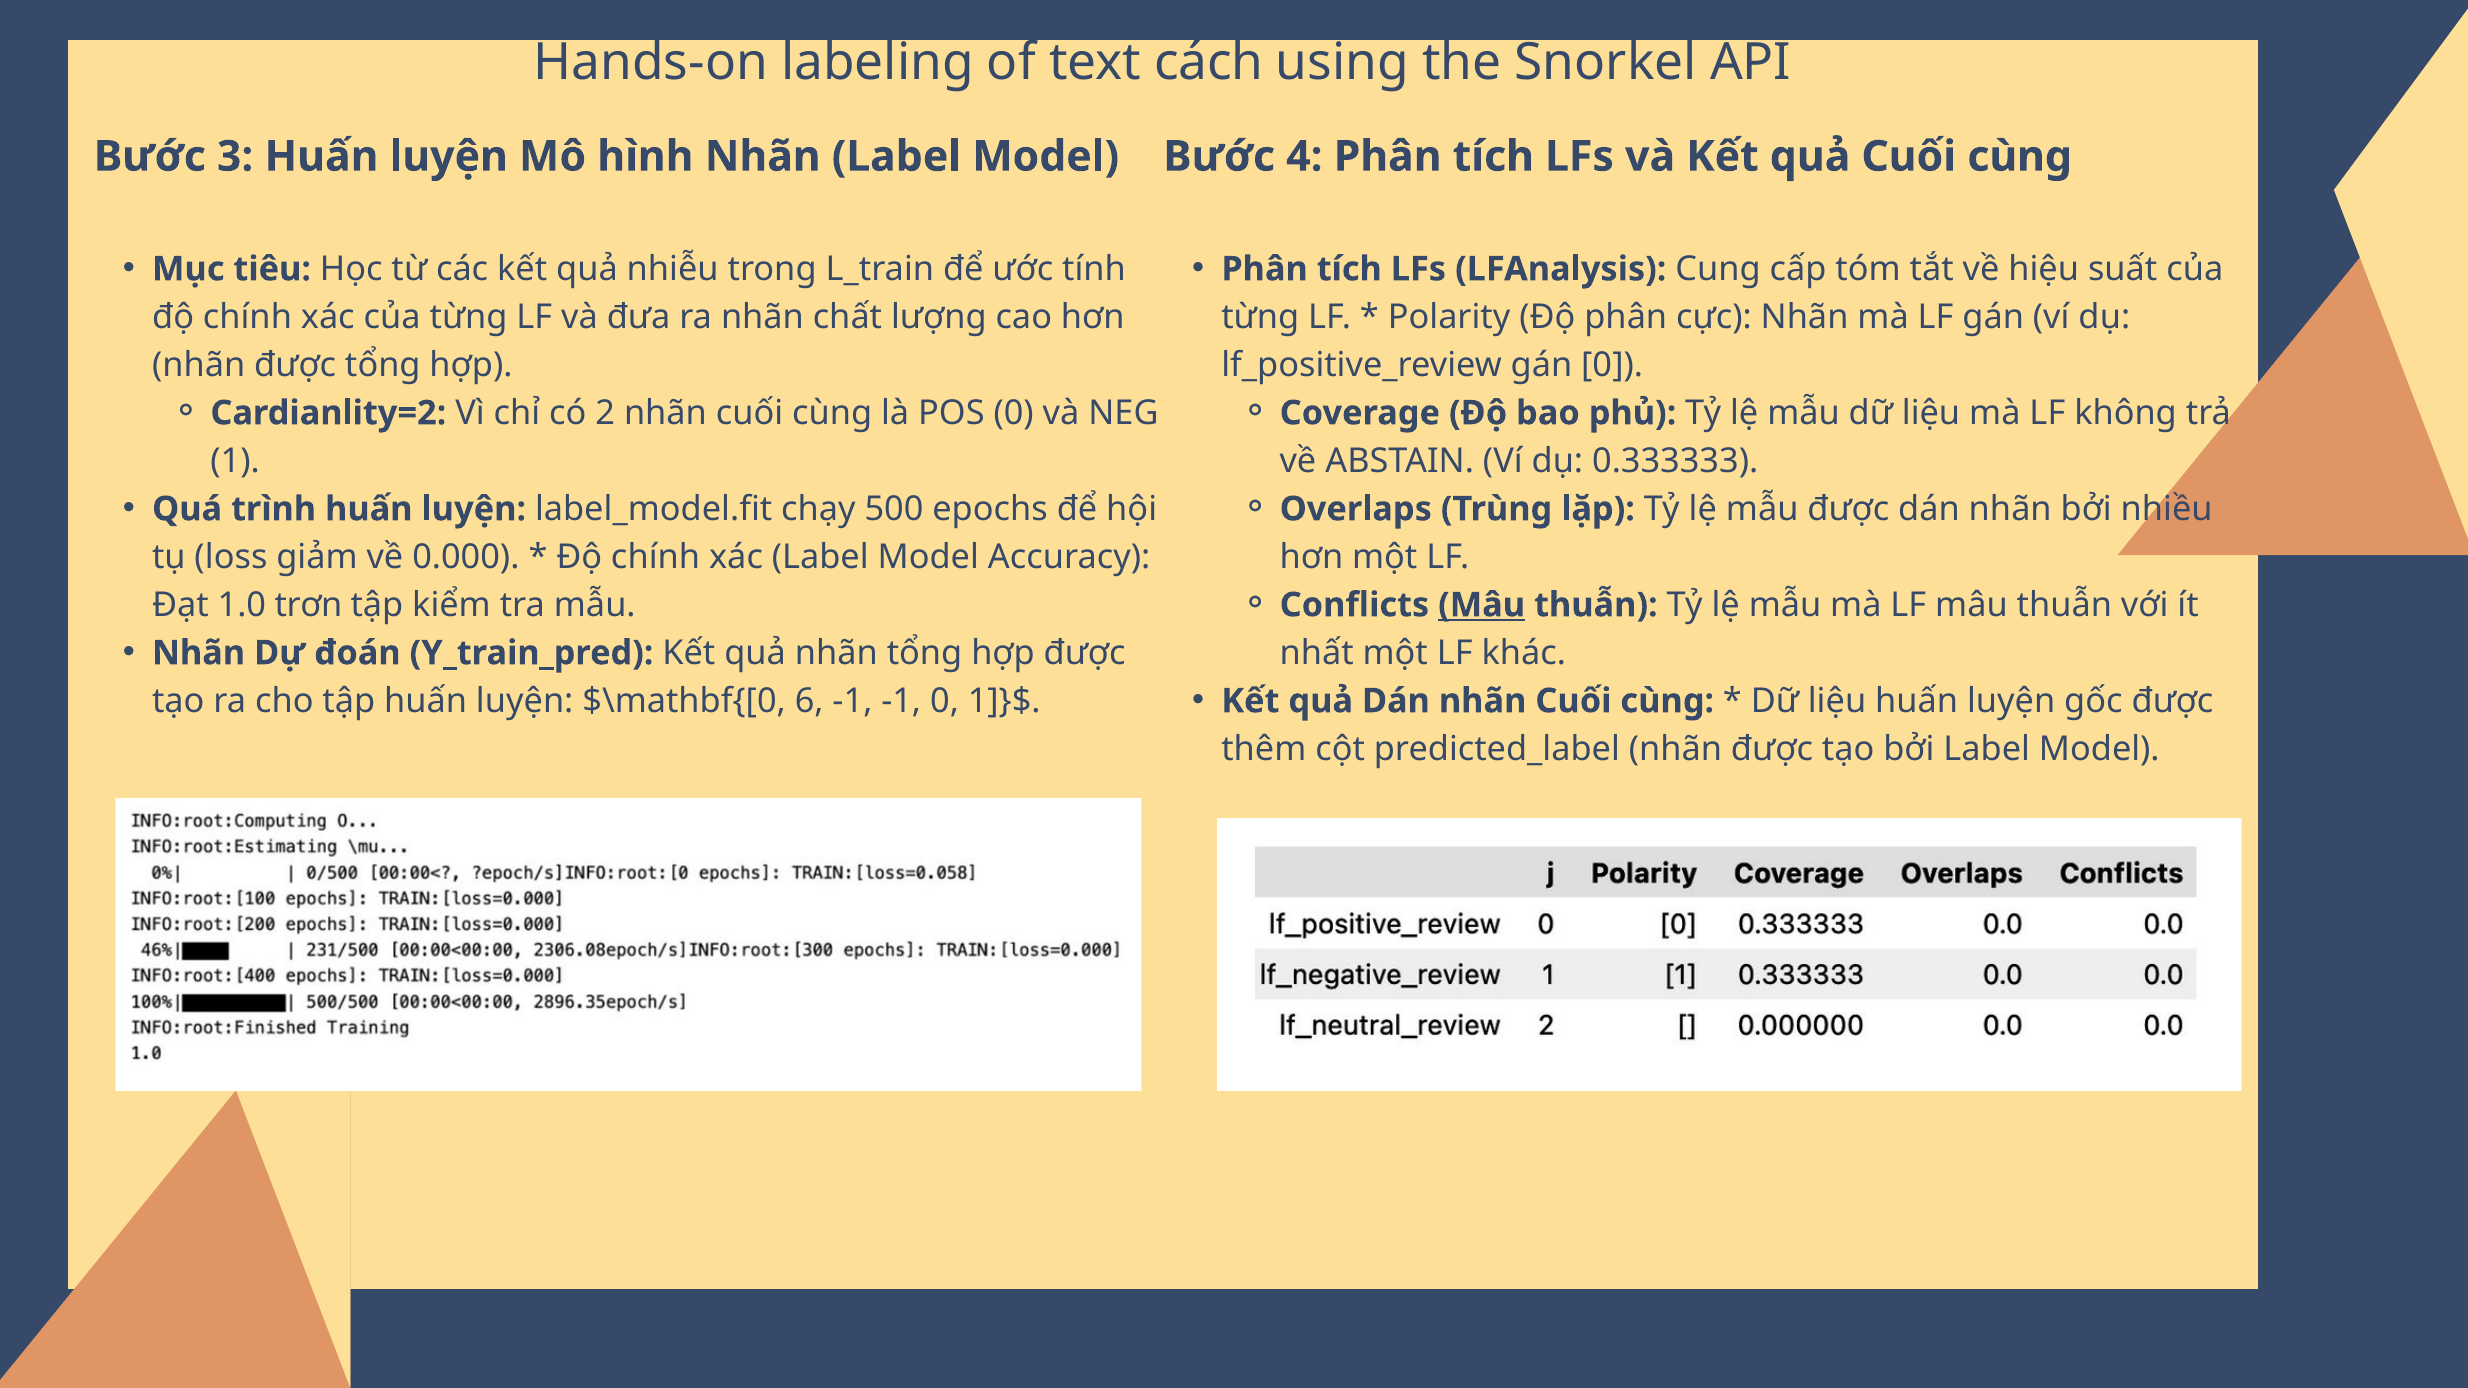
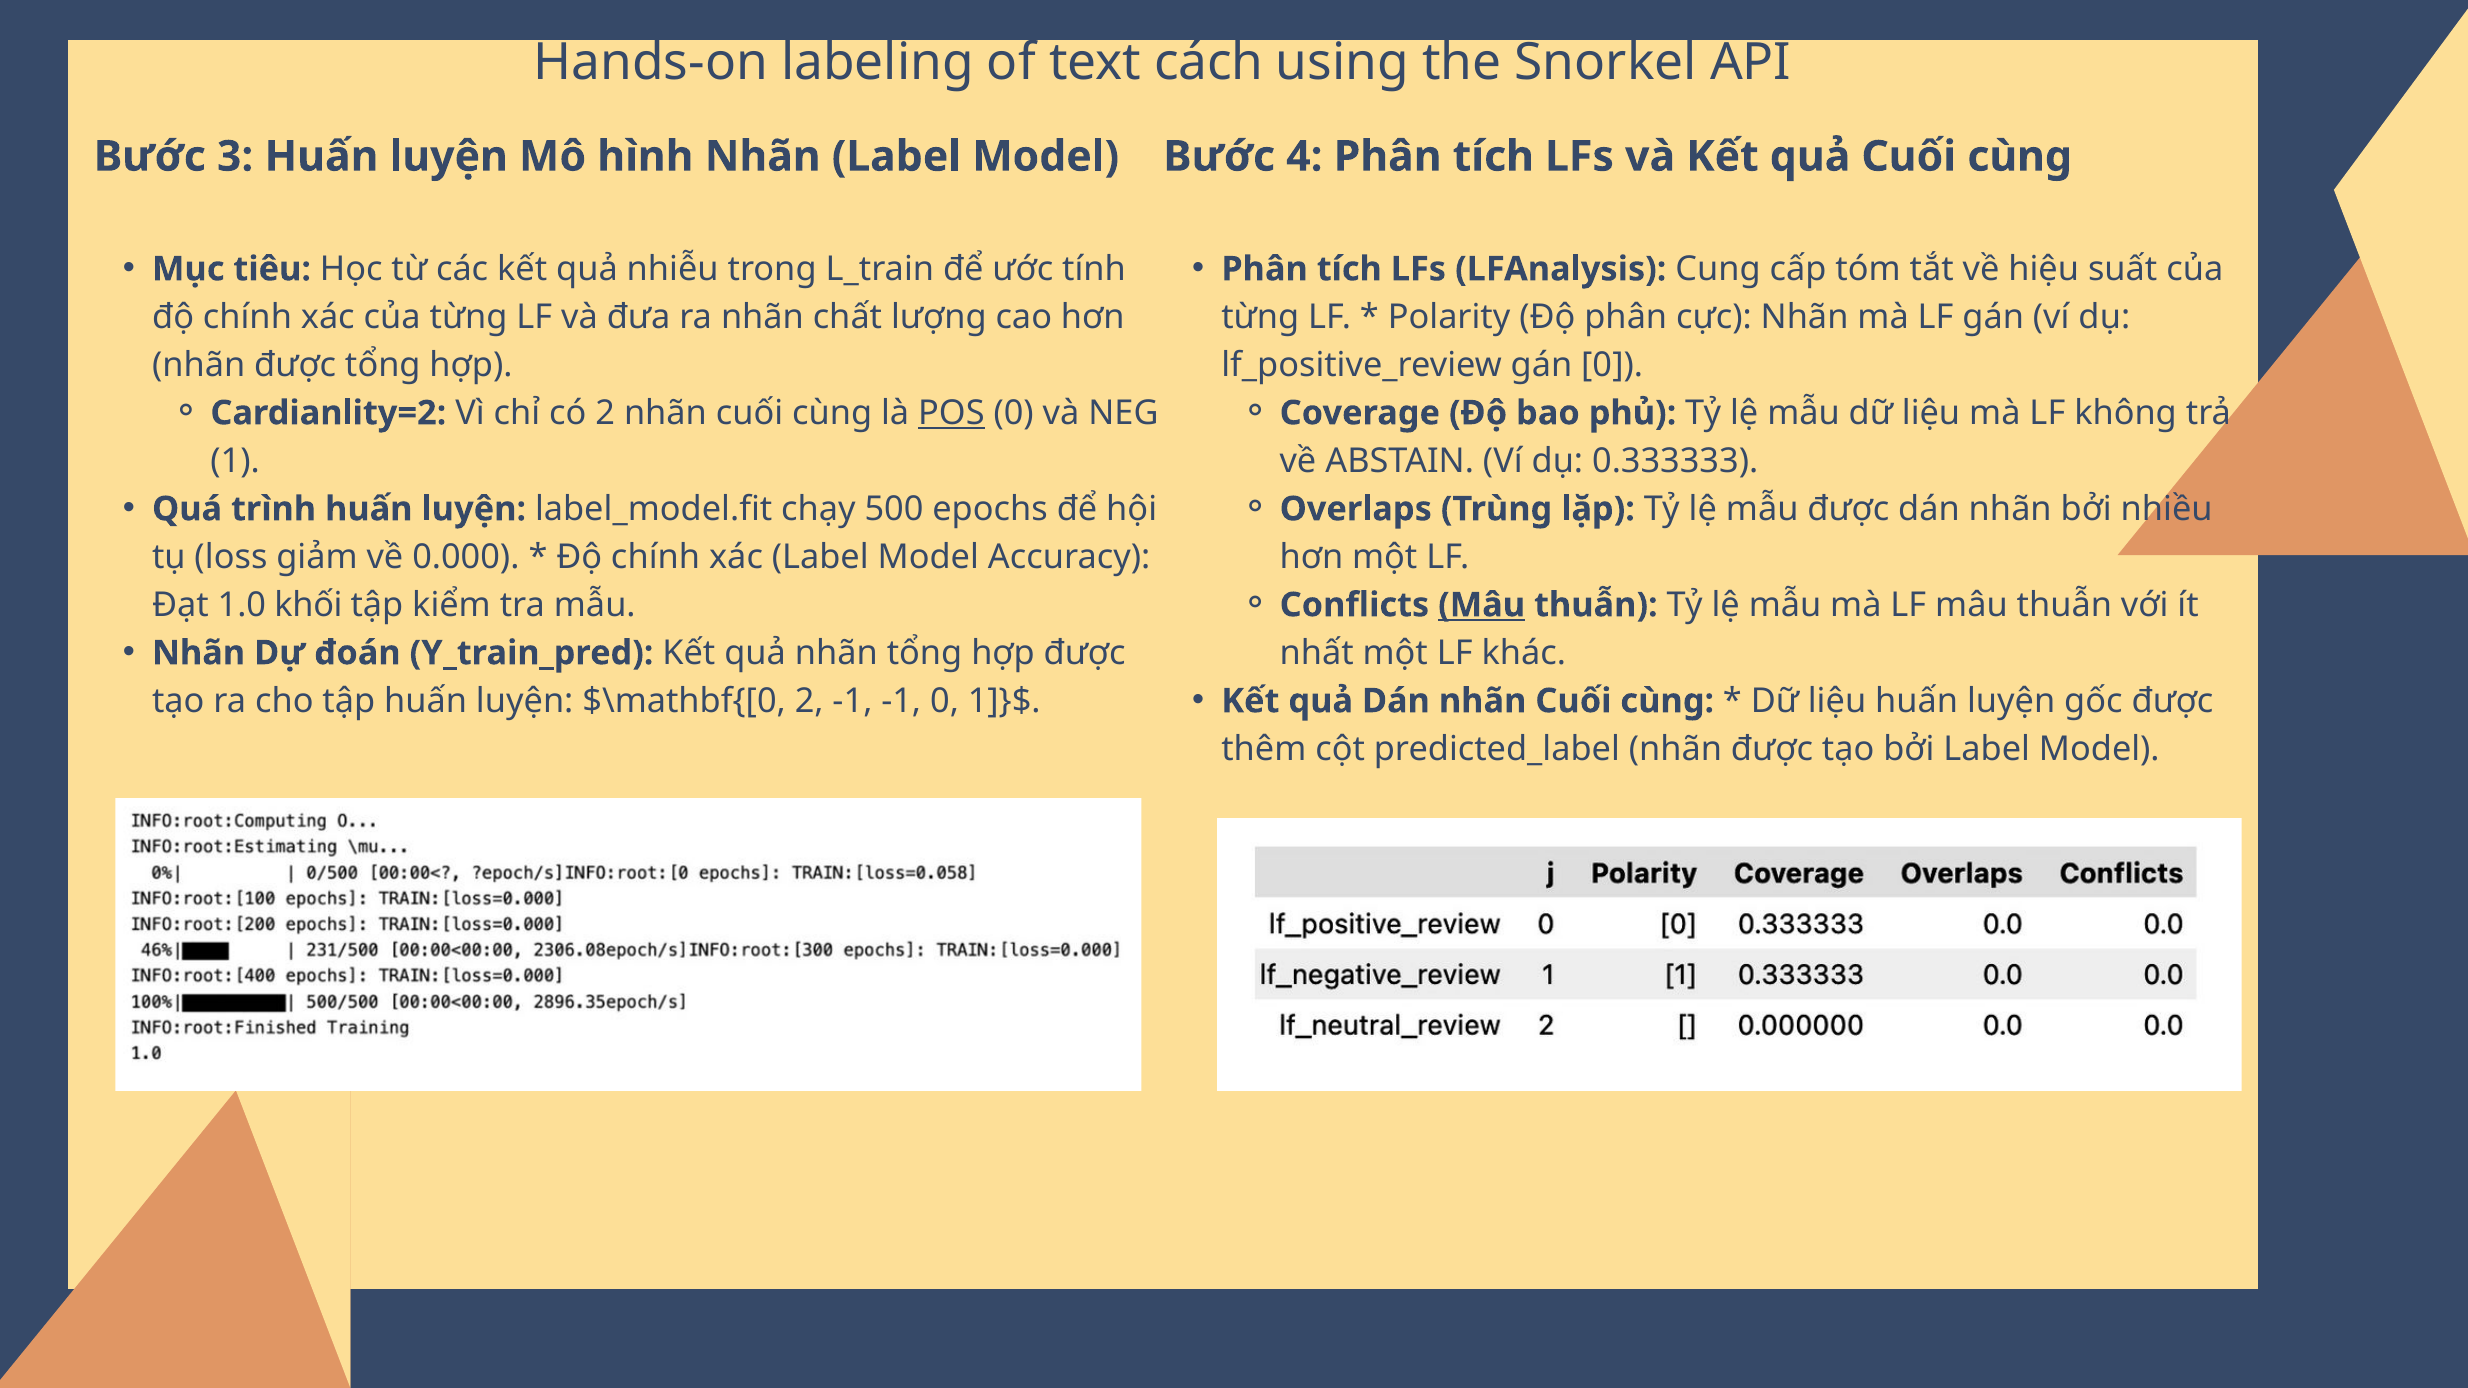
POS underline: none -> present (951, 413)
trơn: trơn -> khối (308, 605)
$\mathbf{[0 6: 6 -> 2 (809, 701)
